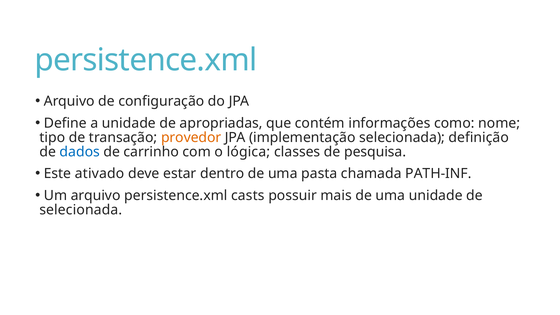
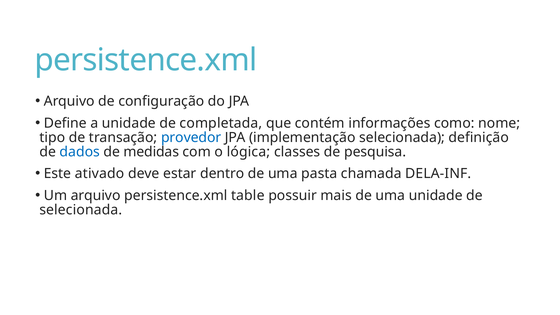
apropriadas: apropriadas -> completada (221, 123)
provedor colour: orange -> blue (191, 137)
carrinho: carrinho -> medidas (151, 152)
PATH-INF: PATH-INF -> DELA-INF (438, 174)
casts: casts -> table (248, 196)
